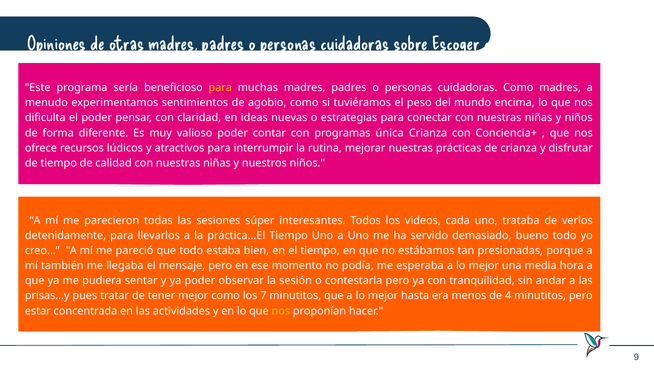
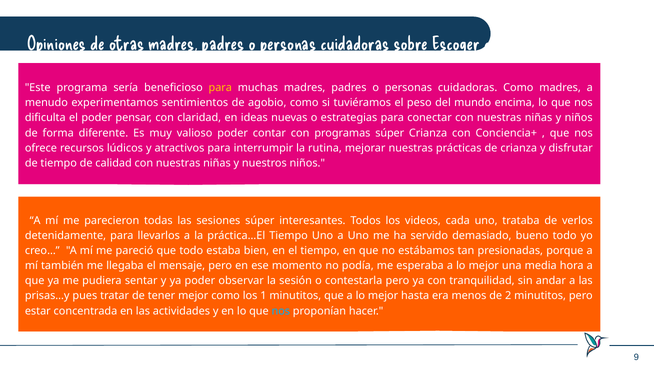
programas única: única -> súper (390, 133)
7: 7 -> 1 (263, 296)
4: 4 -> 2 (508, 296)
nos colour: yellow -> light blue (281, 311)
